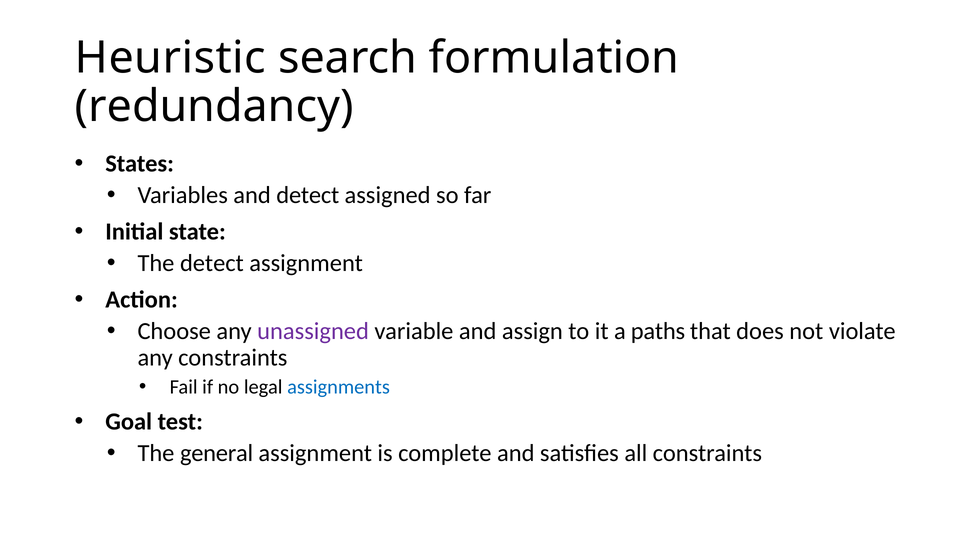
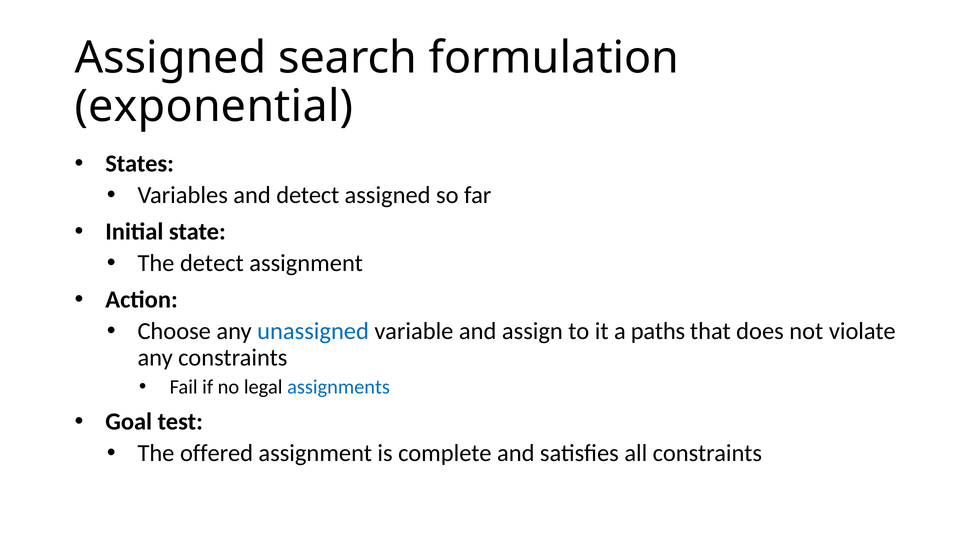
Heuristic: Heuristic -> Assigned (171, 58)
redundancy: redundancy -> exponential (214, 107)
unassigned colour: purple -> blue (313, 331)
general: general -> offered (217, 453)
